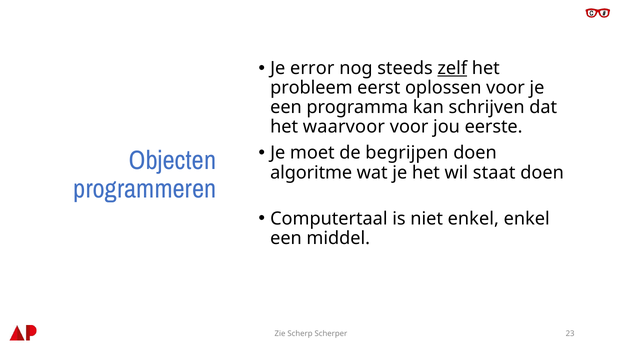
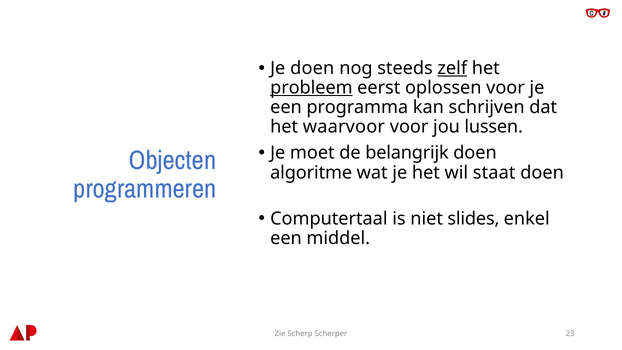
Je error: error -> doen (312, 68)
probleem underline: none -> present (311, 88)
eerste: eerste -> lussen (494, 127)
begrijpen: begrijpen -> belangrijk (407, 153)
niet enkel: enkel -> slides (473, 219)
